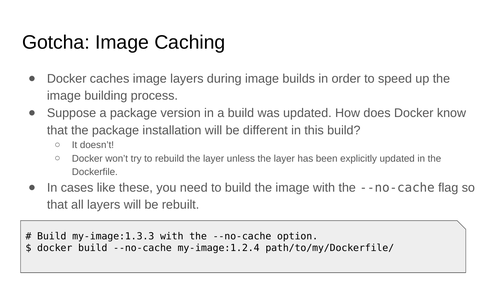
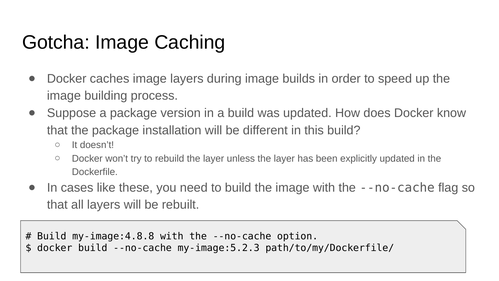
my-image:1.3.3: my-image:1.3.3 -> my-image:4.8.8 (113, 236)
my-image:1.2.4: my-image:1.2.4 -> my-image:5.2.3 (219, 248)
